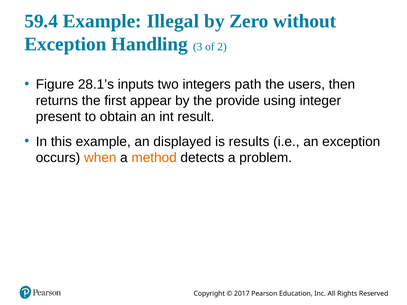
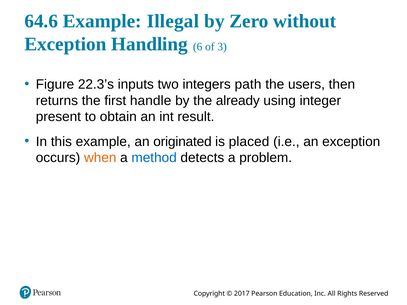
59.4: 59.4 -> 64.6 (41, 21)
3: 3 -> 6 (198, 47)
2: 2 -> 3 (222, 47)
28.1’s: 28.1’s -> 22.3’s (96, 84)
appear: appear -> handle (151, 101)
provide: provide -> already (238, 101)
displayed: displayed -> originated (182, 142)
results: results -> placed (249, 142)
method colour: orange -> blue (154, 158)
